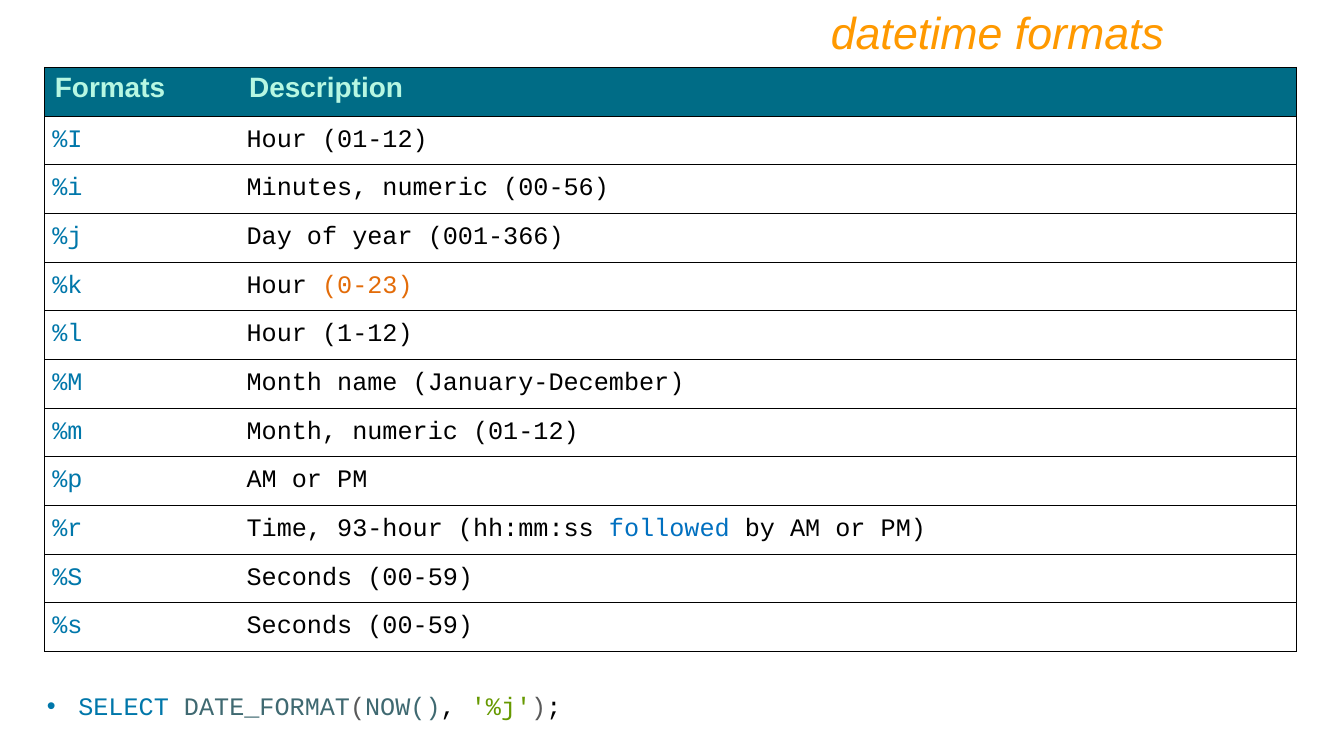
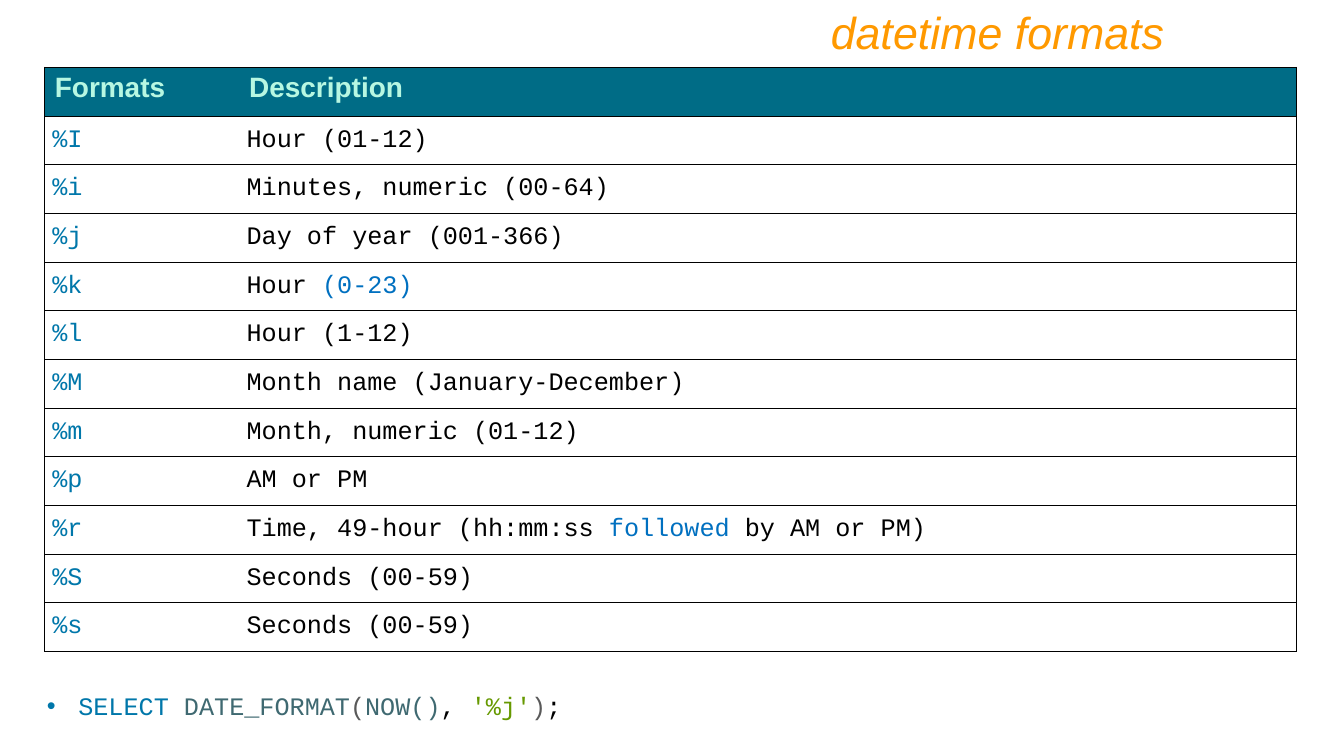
00-56: 00-56 -> 00-64 (556, 187)
0-23 colour: orange -> blue (367, 285)
93-hour: 93-hour -> 49-hour (390, 528)
